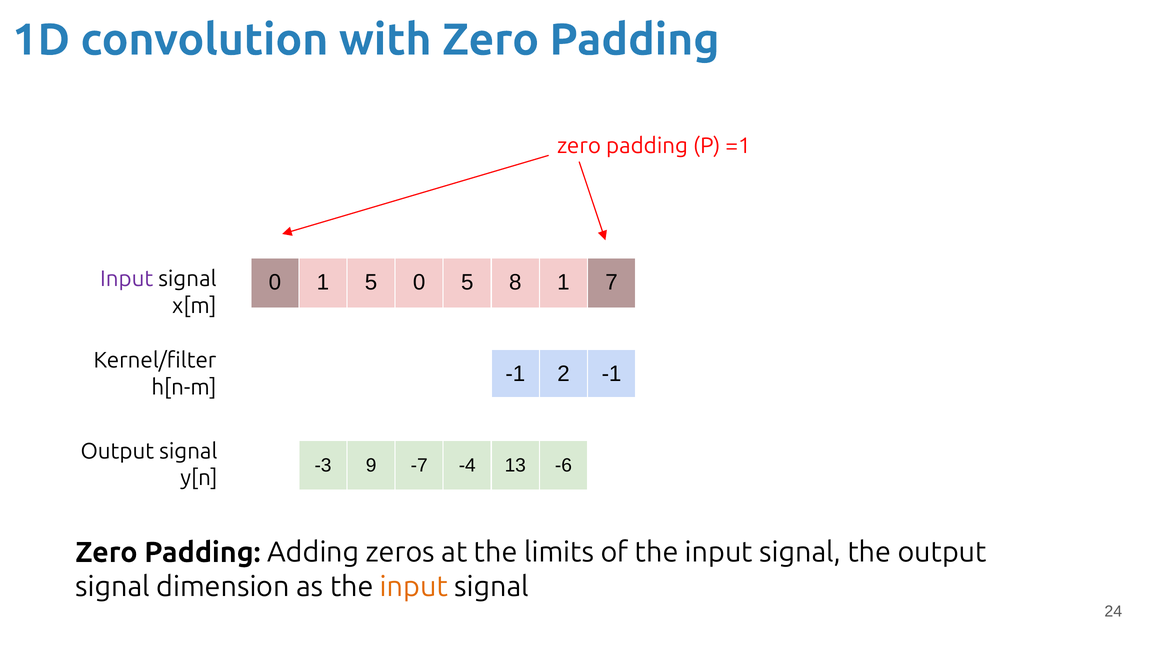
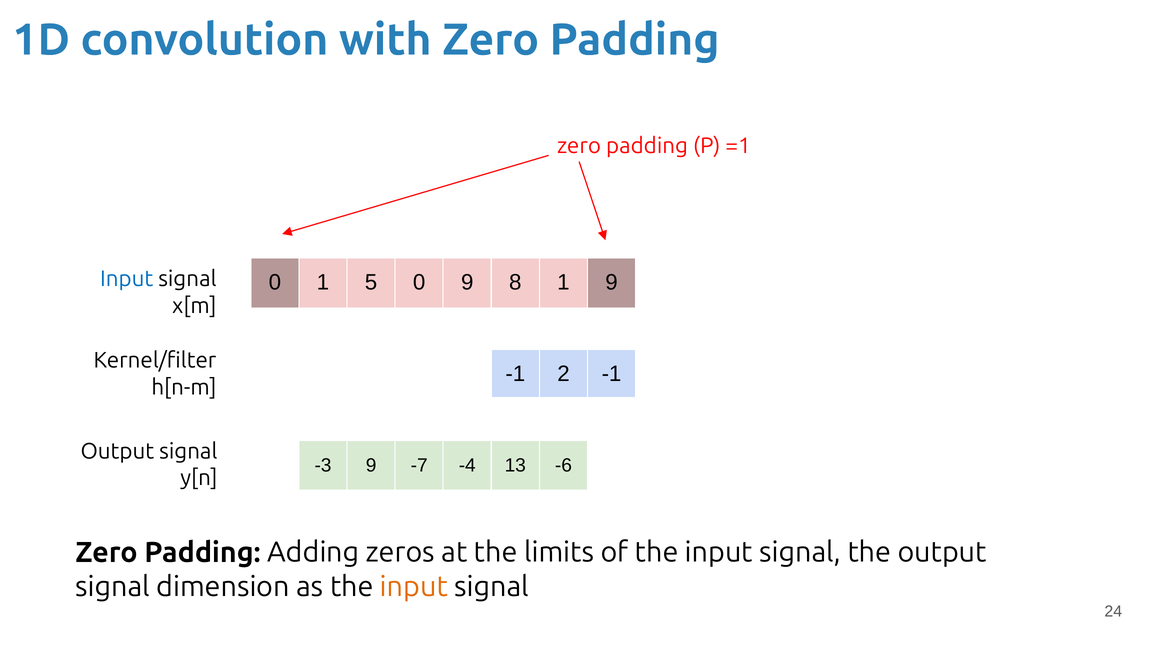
Input colour: purple -> blue (127, 279)
0 5: 5 -> 9 (467, 283)
1 7: 7 -> 9 (611, 283)
